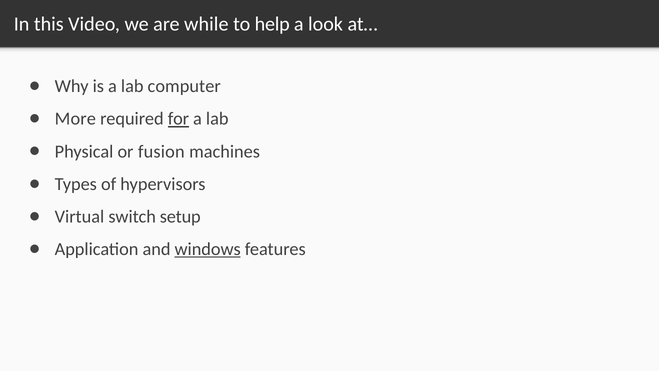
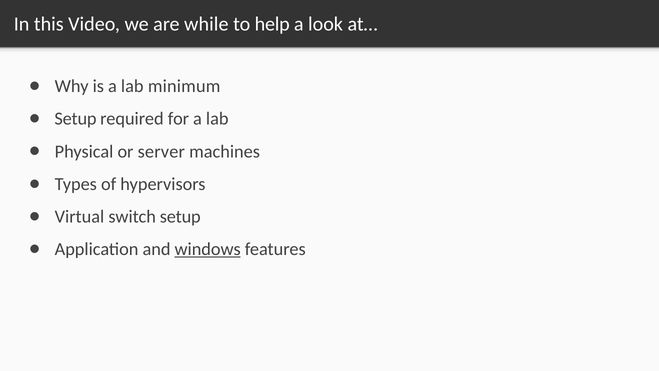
computer: computer -> minimum (184, 86)
More: More -> Setup (75, 119)
for underline: present -> none (178, 119)
fusion: fusion -> server (161, 151)
